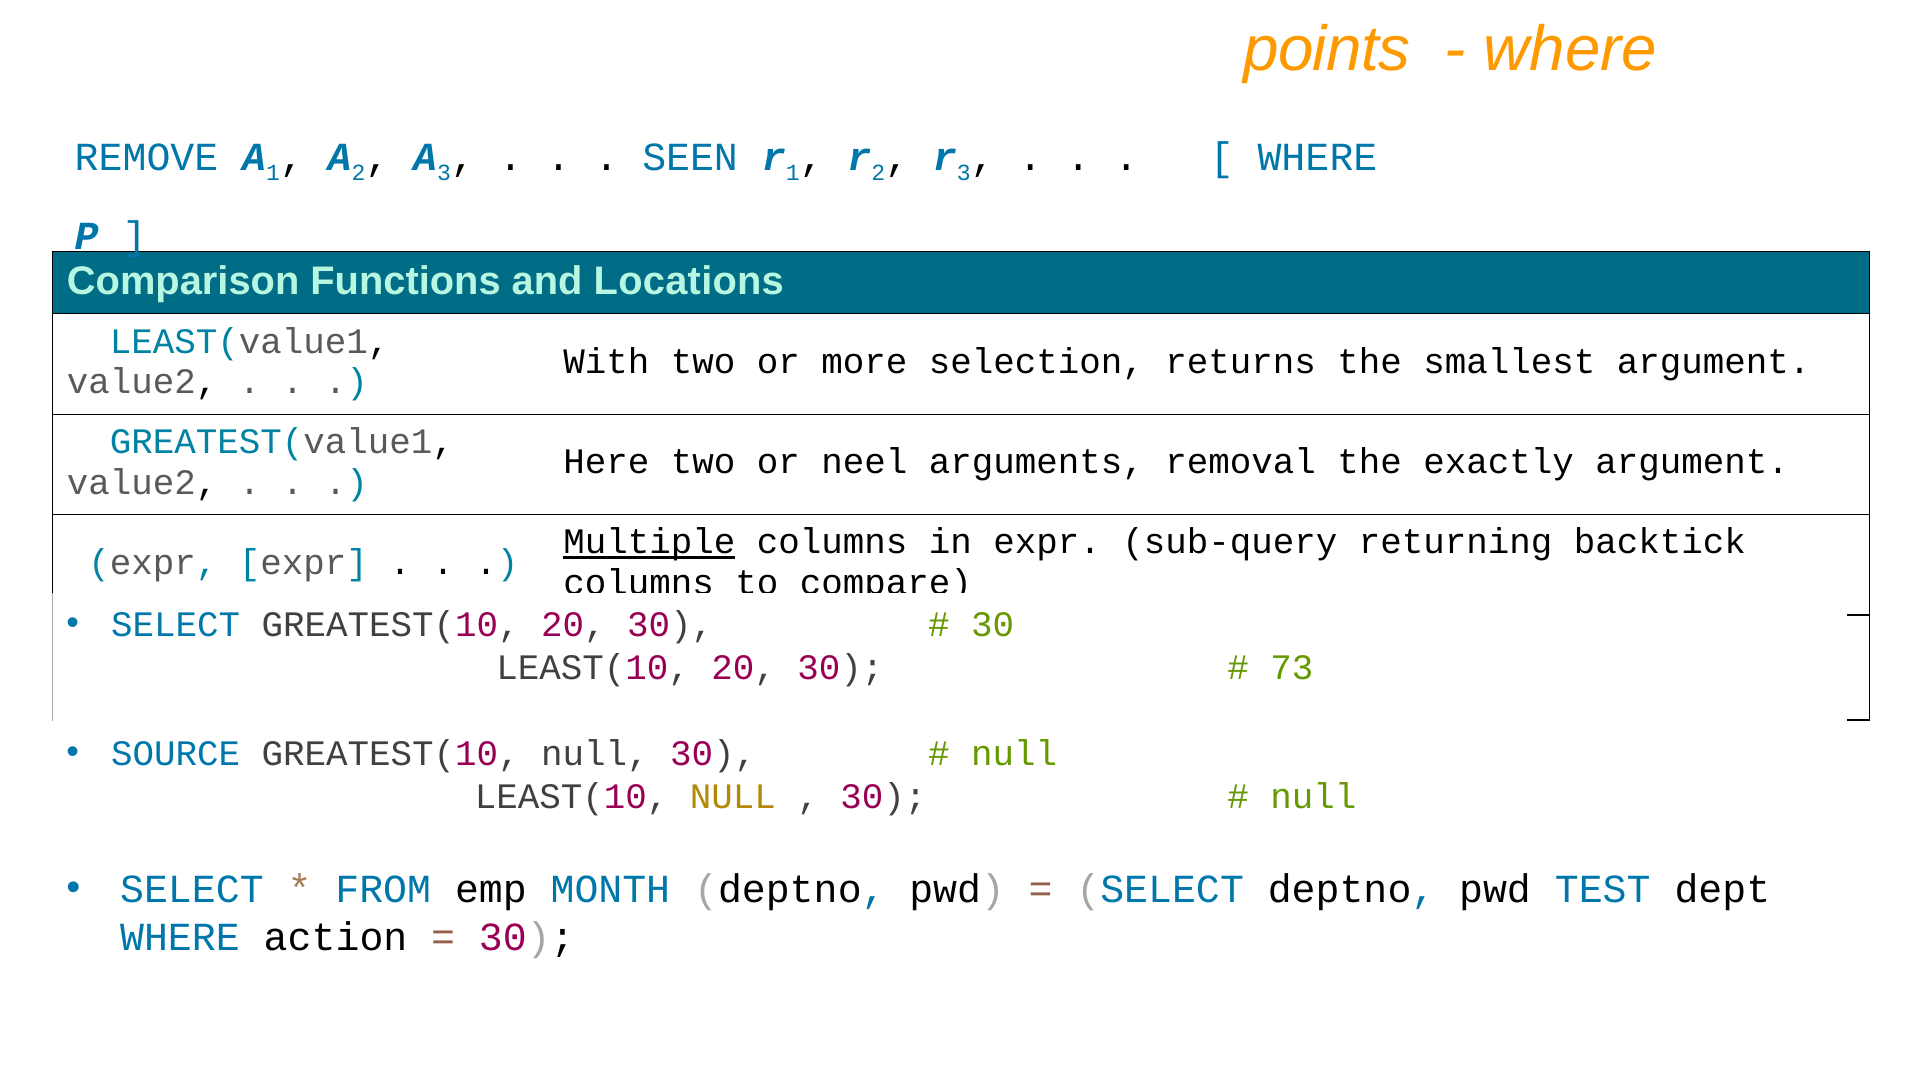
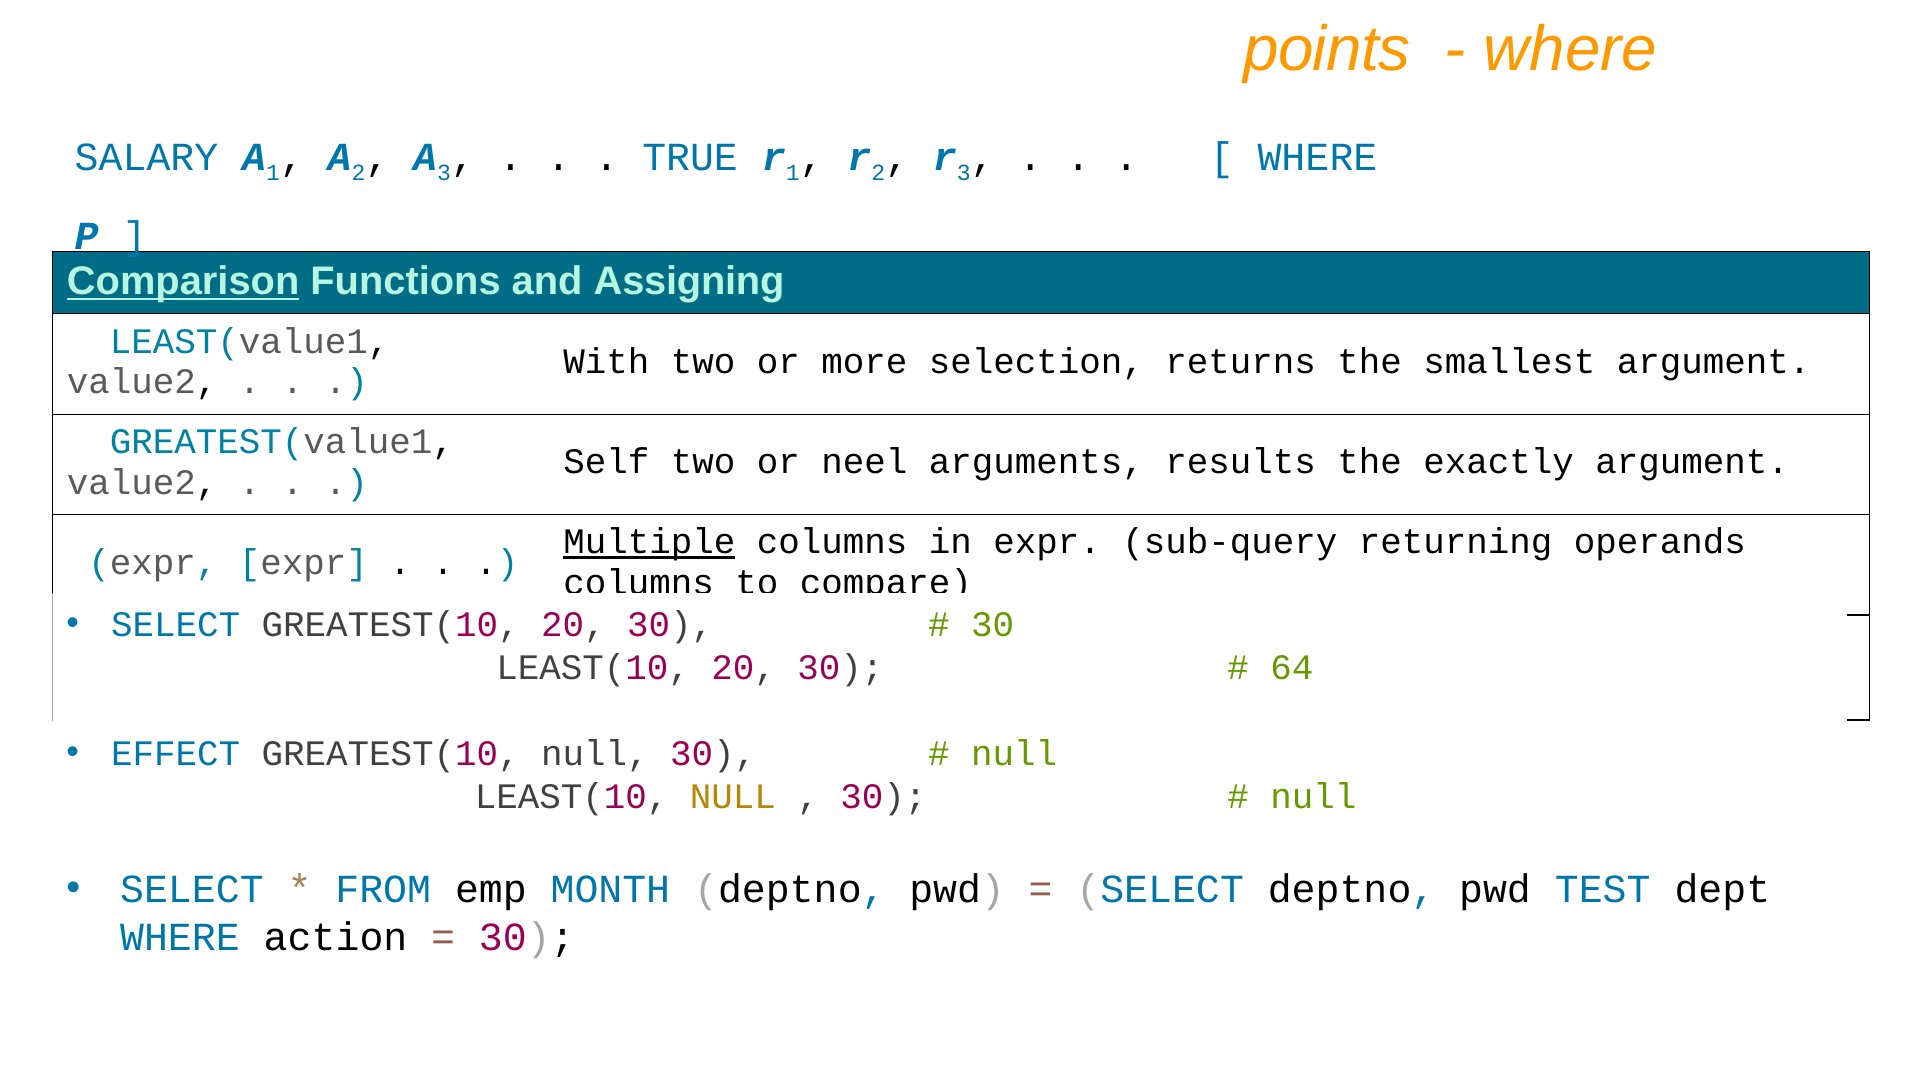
REMOVE: REMOVE -> SALARY (147, 158)
SEEN: SEEN -> TRUE (690, 158)
Comparison underline: none -> present (183, 282)
Locations: Locations -> Assigning (689, 282)
Here: Here -> Self (606, 462)
removal: removal -> results (1241, 462)
backtick: backtick -> operands (1660, 542)
73: 73 -> 64 (1292, 667)
SOURCE: SOURCE -> EFFECT (176, 753)
